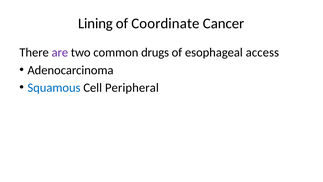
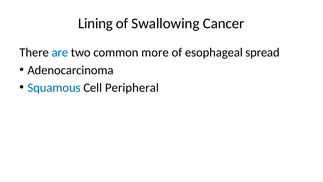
Coordinate: Coordinate -> Swallowing (165, 23)
are colour: purple -> blue (60, 52)
drugs: drugs -> more (155, 52)
access: access -> spread (262, 52)
